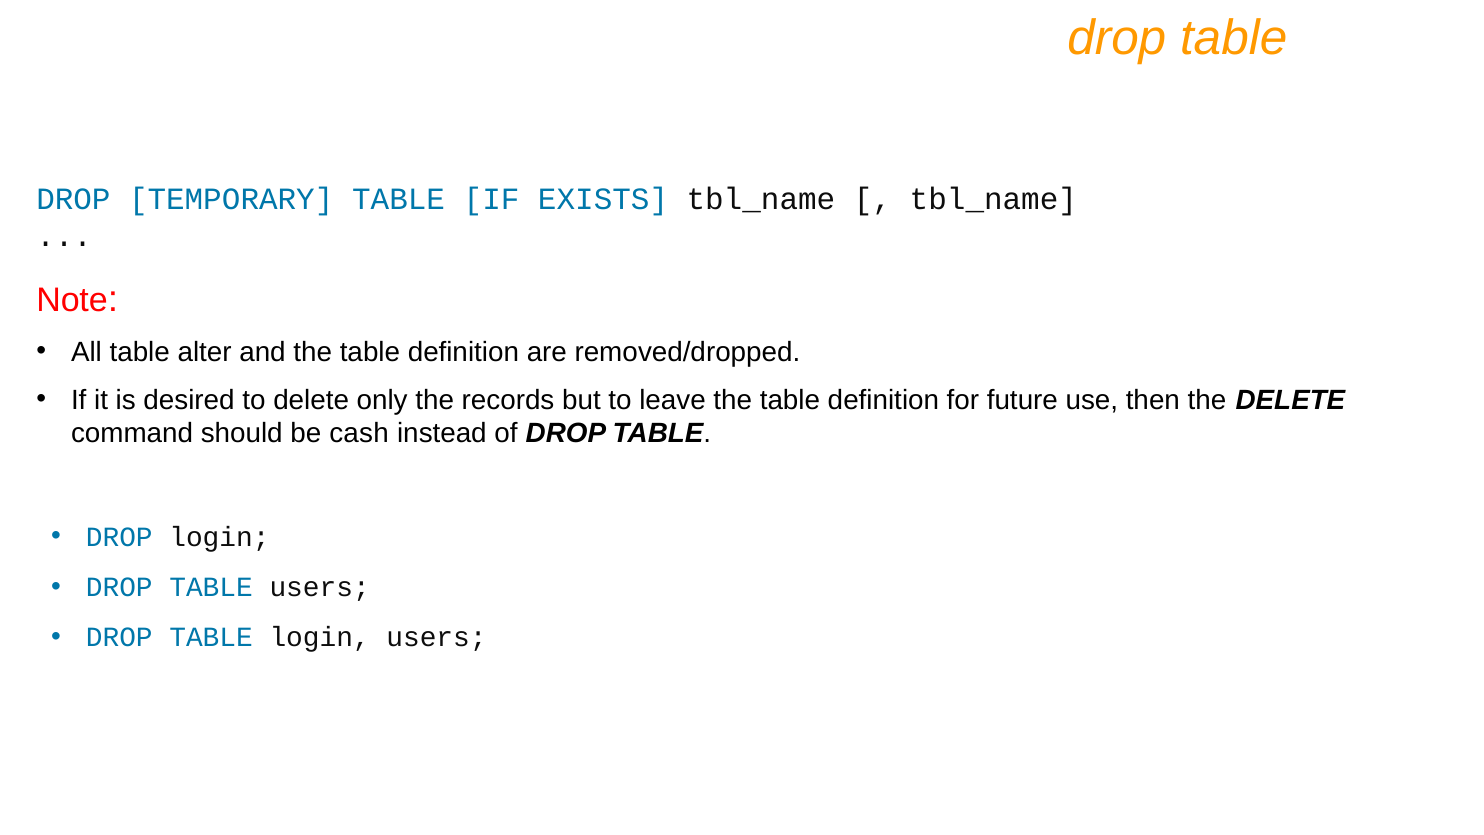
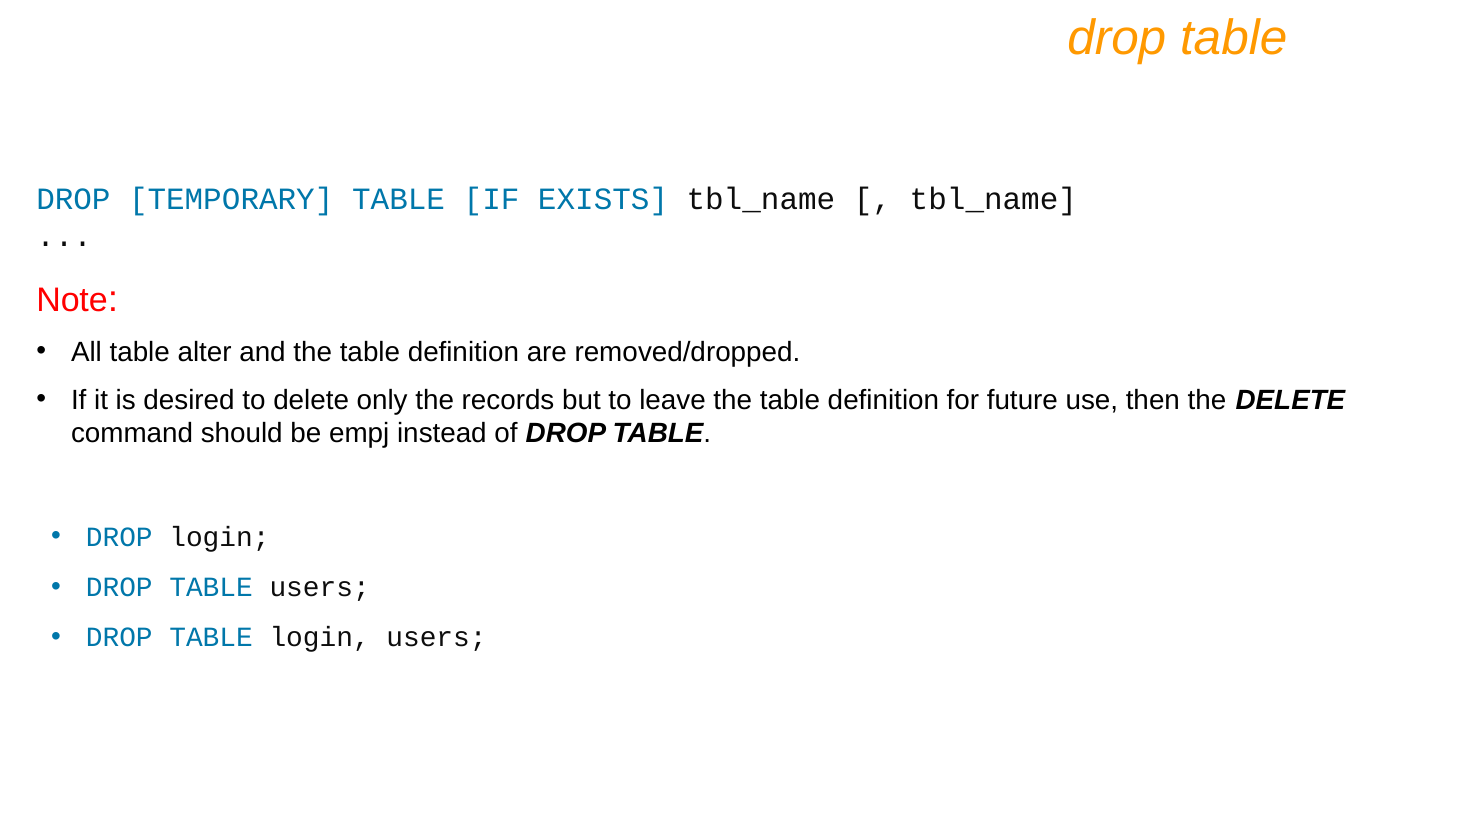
cash: cash -> empj (359, 433)
